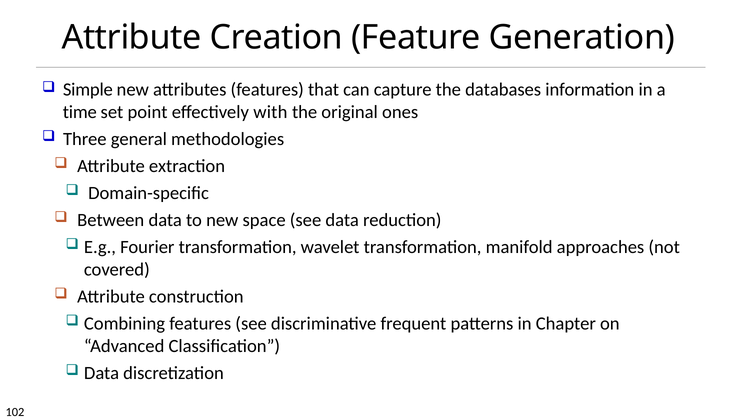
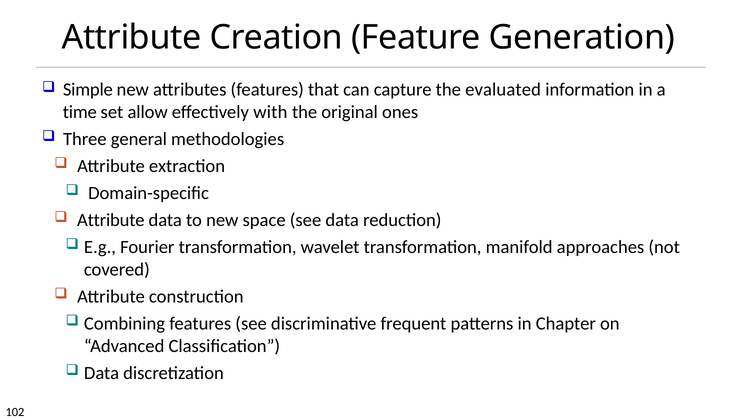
databases: databases -> evaluated (503, 90)
point: point -> allow (148, 112)
Between: Between -> Attribute (111, 220)
